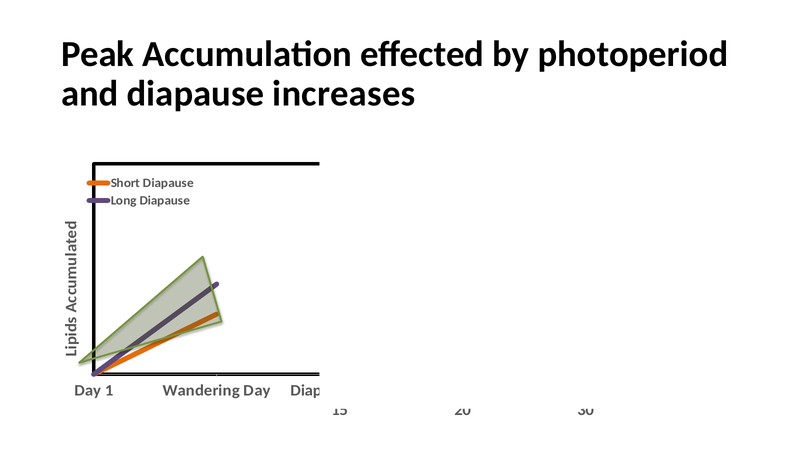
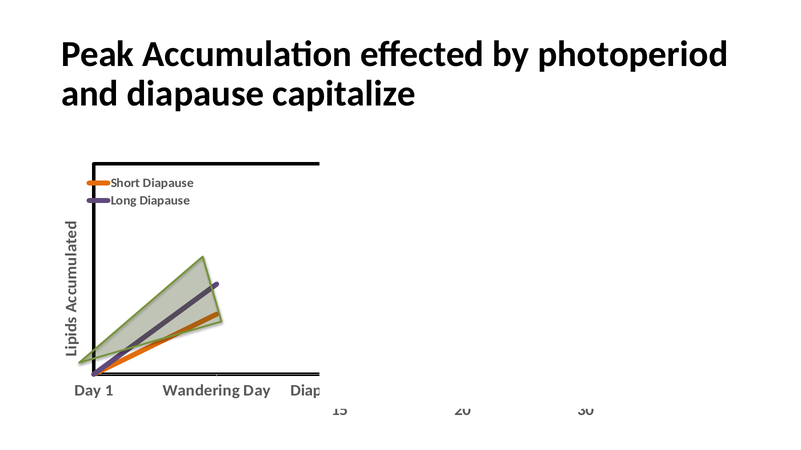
increases: increases -> capitalize (344, 94)
